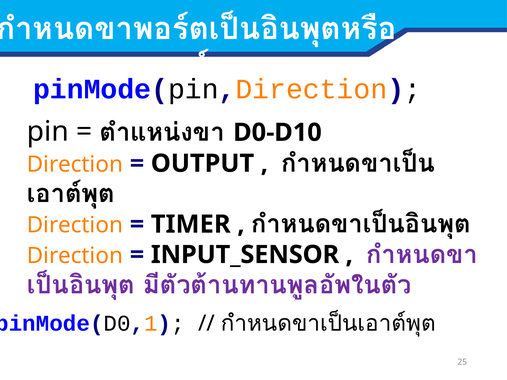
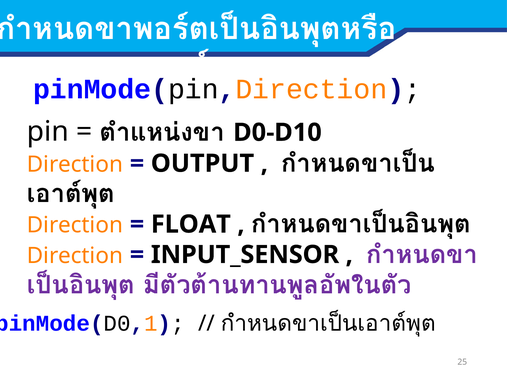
TIMER: TIMER -> FLOAT (191, 224)
